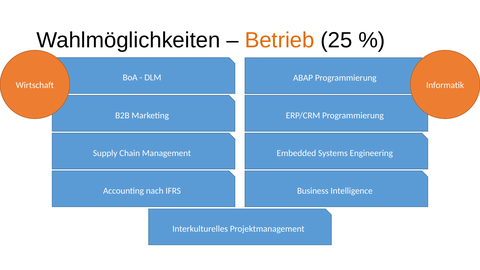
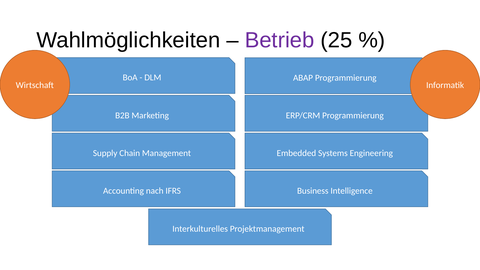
Betrieb colour: orange -> purple (280, 40)
